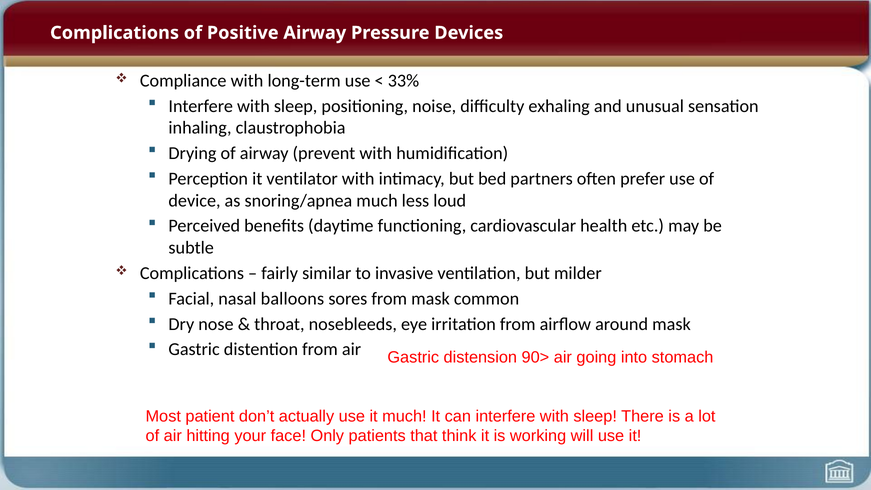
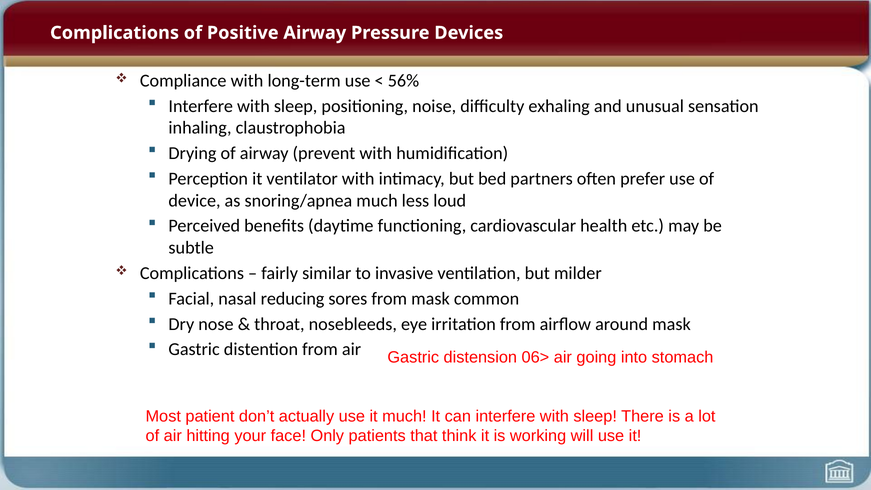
33%: 33% -> 56% (403, 81)
balloons: balloons -> reducing (293, 299)
90>: 90> -> 06> (535, 357)
